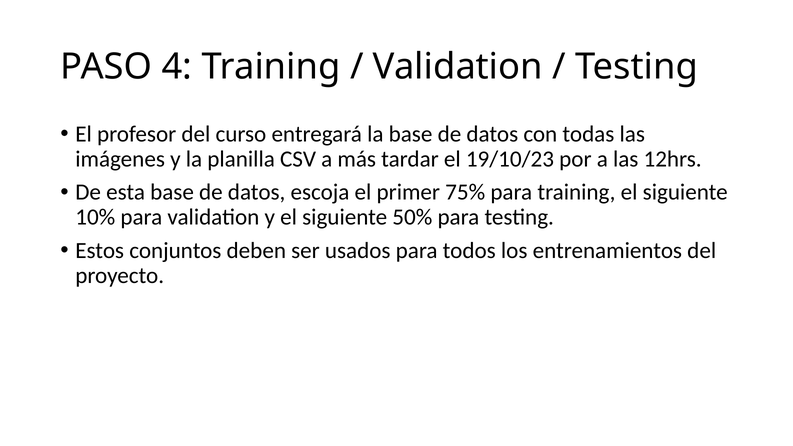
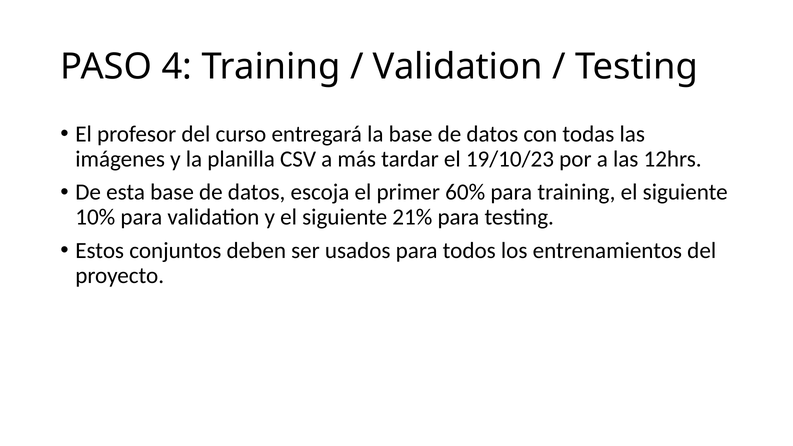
75%: 75% -> 60% (465, 192)
50%: 50% -> 21% (412, 217)
